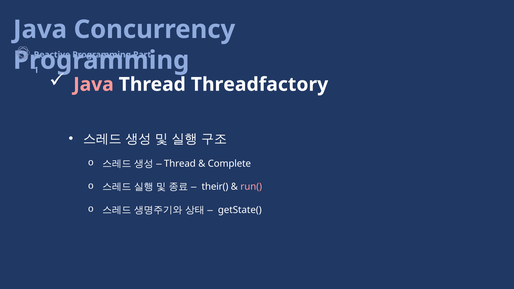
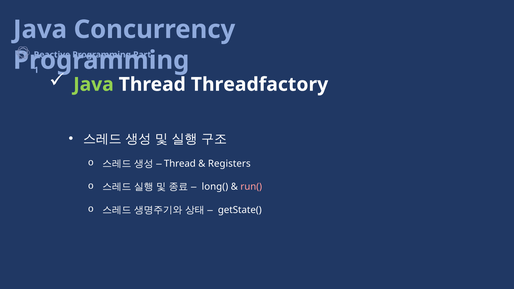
Java colour: pink -> light green (94, 84)
Complete: Complete -> Registers (229, 164)
their(: their( -> long( (215, 187)
